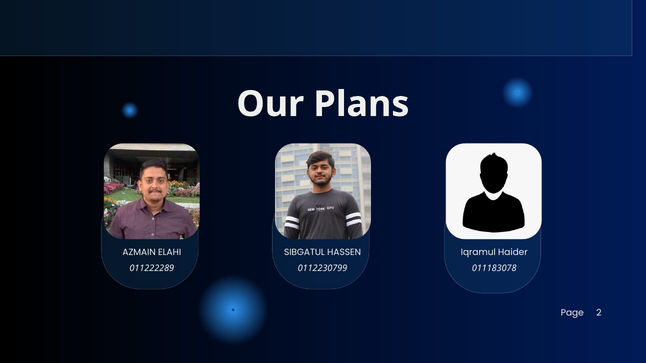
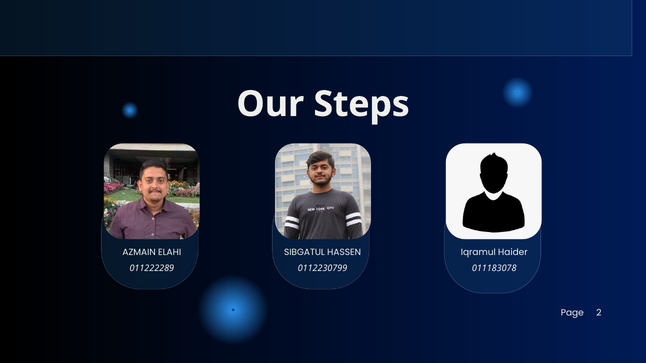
Plans: Plans -> Steps (362, 104)
